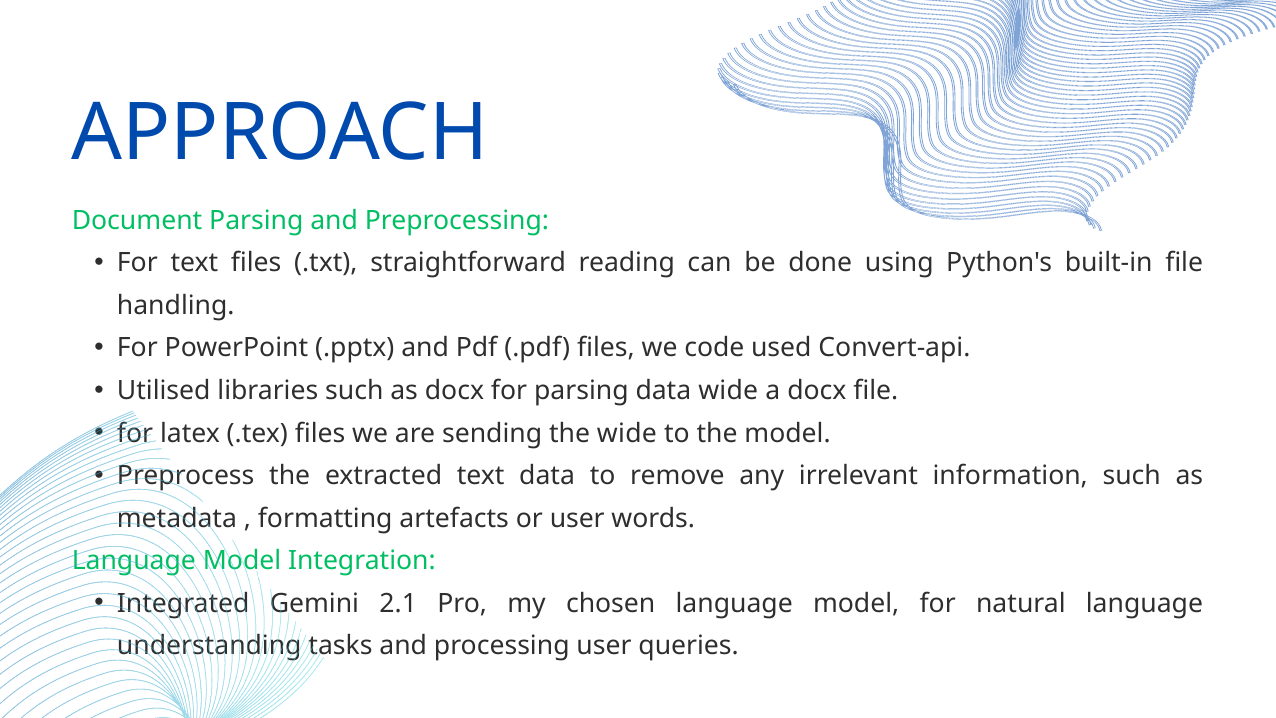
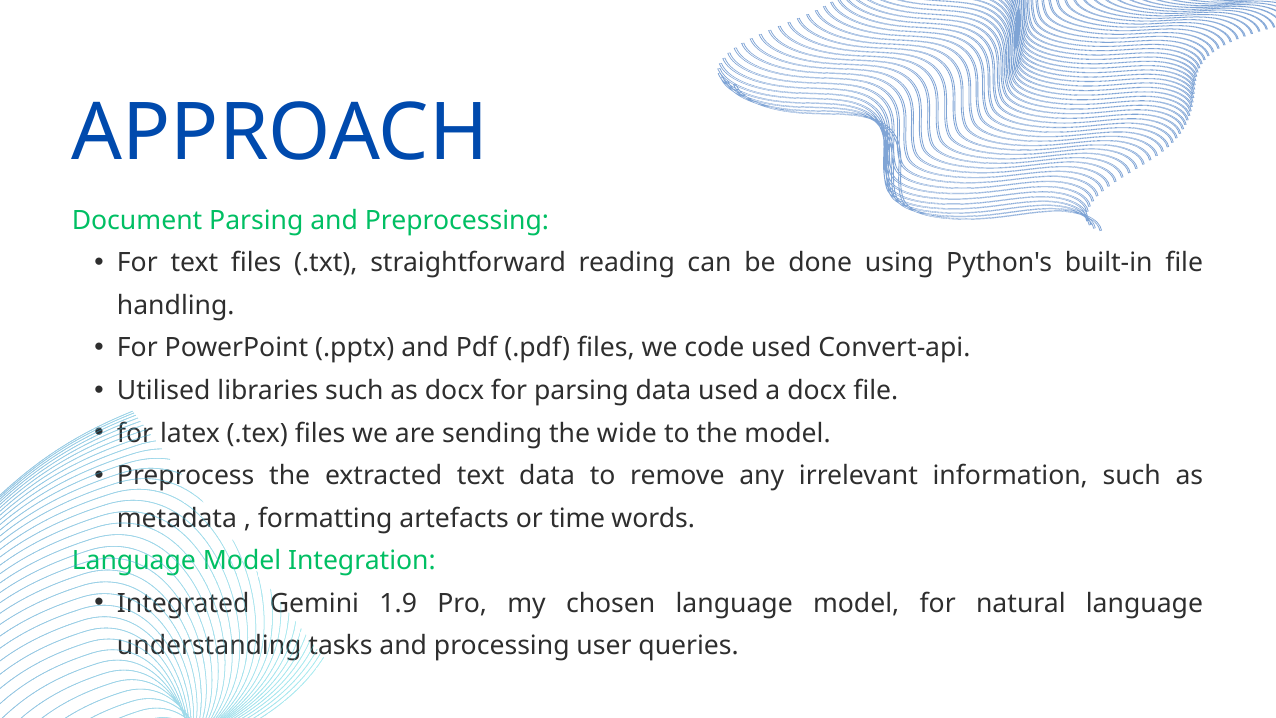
data wide: wide -> used (728, 391)
or user: user -> time (577, 518)
2.1: 2.1 -> 1.9 (398, 603)
